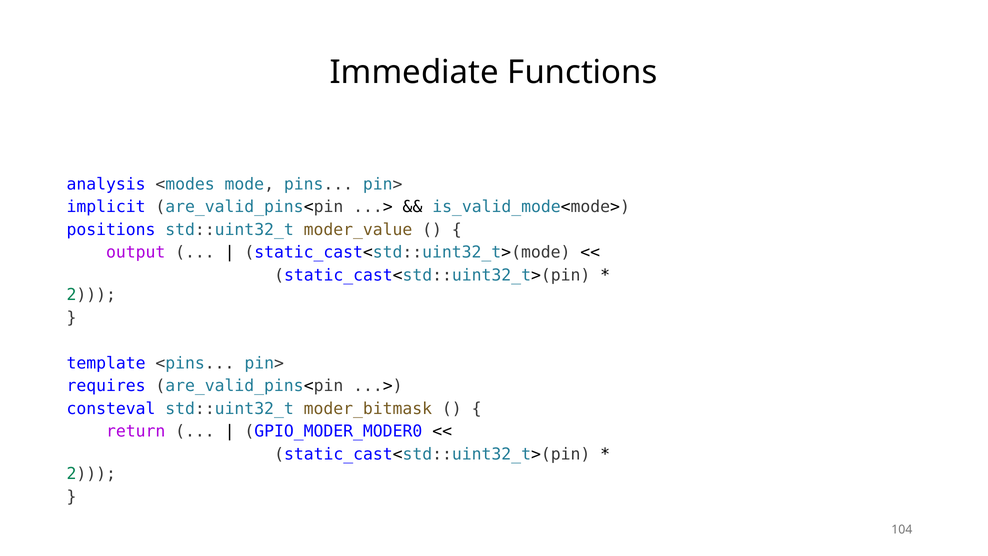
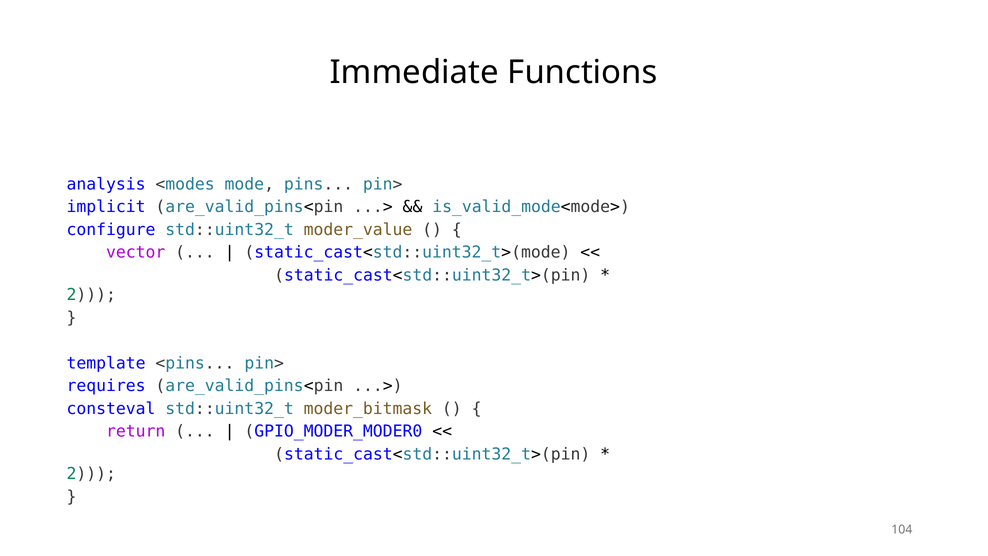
positions: positions -> configure (111, 230)
output: output -> vector (136, 252)
